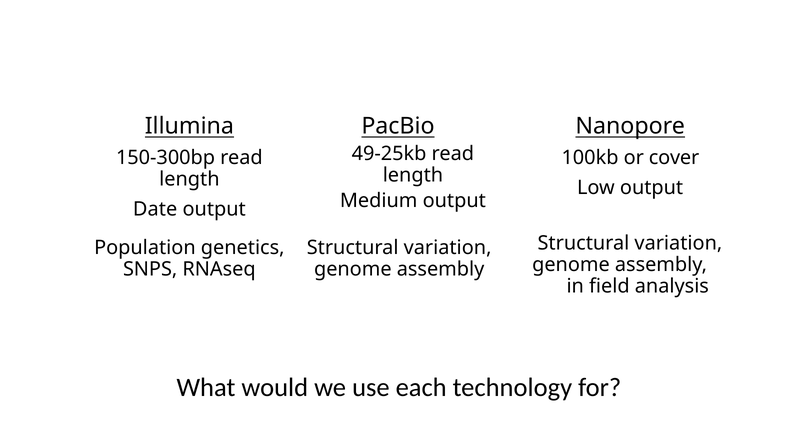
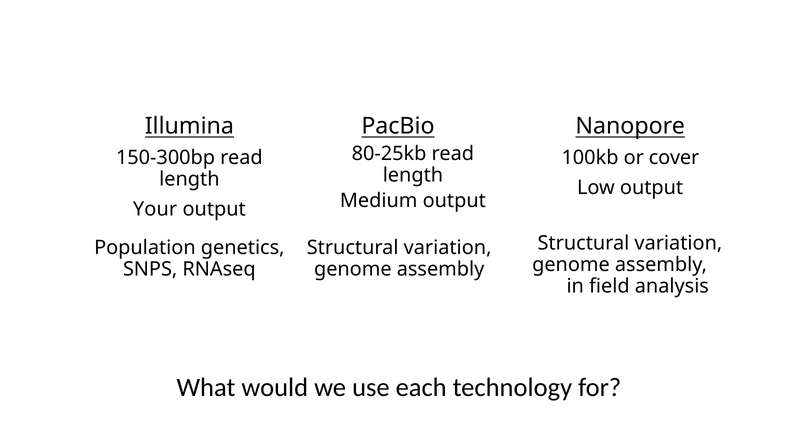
49-25kb: 49-25kb -> 80-25kb (389, 154)
Date: Date -> Your (155, 209)
